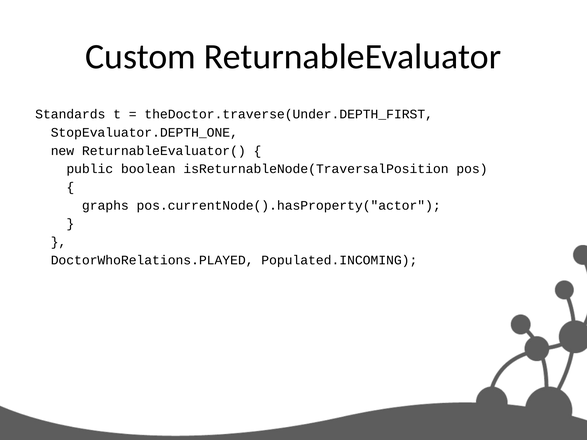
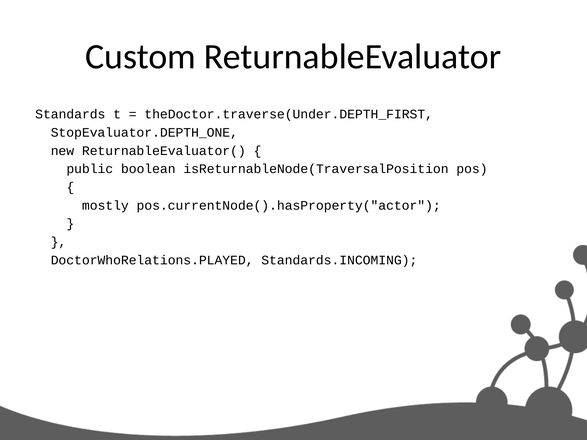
graphs: graphs -> mostly (105, 206)
Populated.INCOMING: Populated.INCOMING -> Standards.INCOMING (339, 260)
